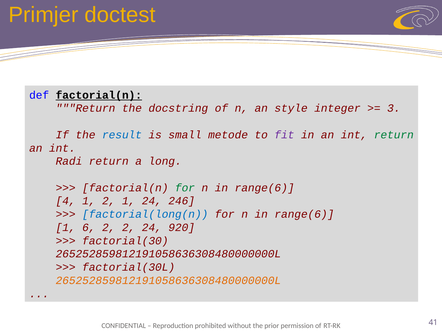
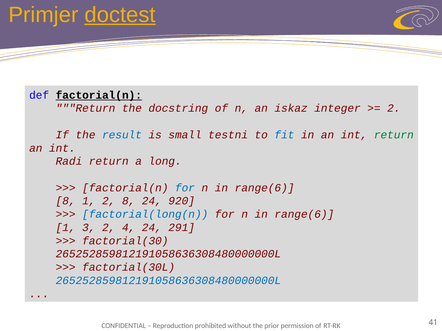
doctest underline: none -> present (120, 15)
style: style -> iskaz (291, 109)
3: 3 -> 2 (394, 109)
metode: metode -> testni (228, 135)
fit colour: purple -> blue (284, 135)
for colour: green -> blue (185, 188)
4: 4 -> 8 (66, 201)
2 1: 1 -> 8 (129, 201)
246: 246 -> 920 (182, 201)
6: 6 -> 3 (89, 228)
2 2: 2 -> 4 (129, 228)
920: 920 -> 291 (182, 228)
265252859812191058636308480000000L colour: orange -> blue (168, 281)
